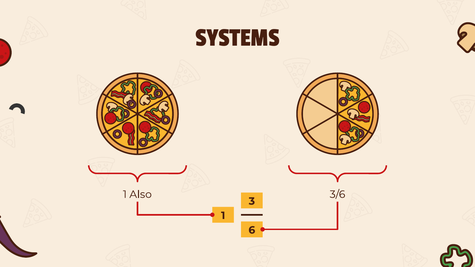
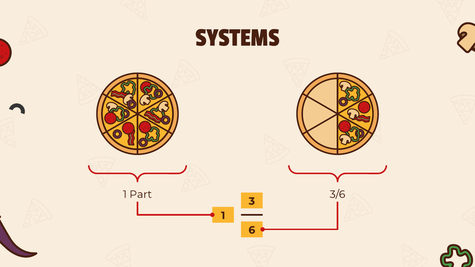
Also: Also -> Part (141, 195)
